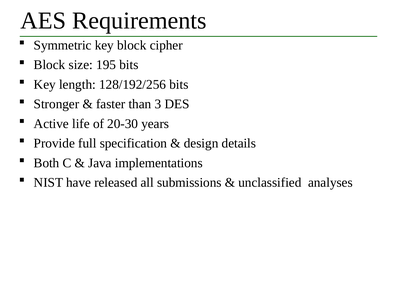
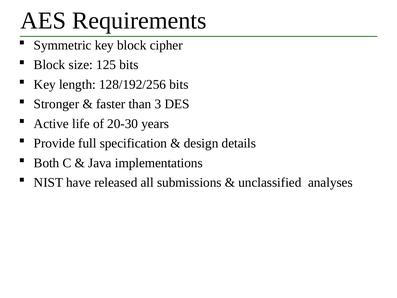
195: 195 -> 125 (106, 65)
